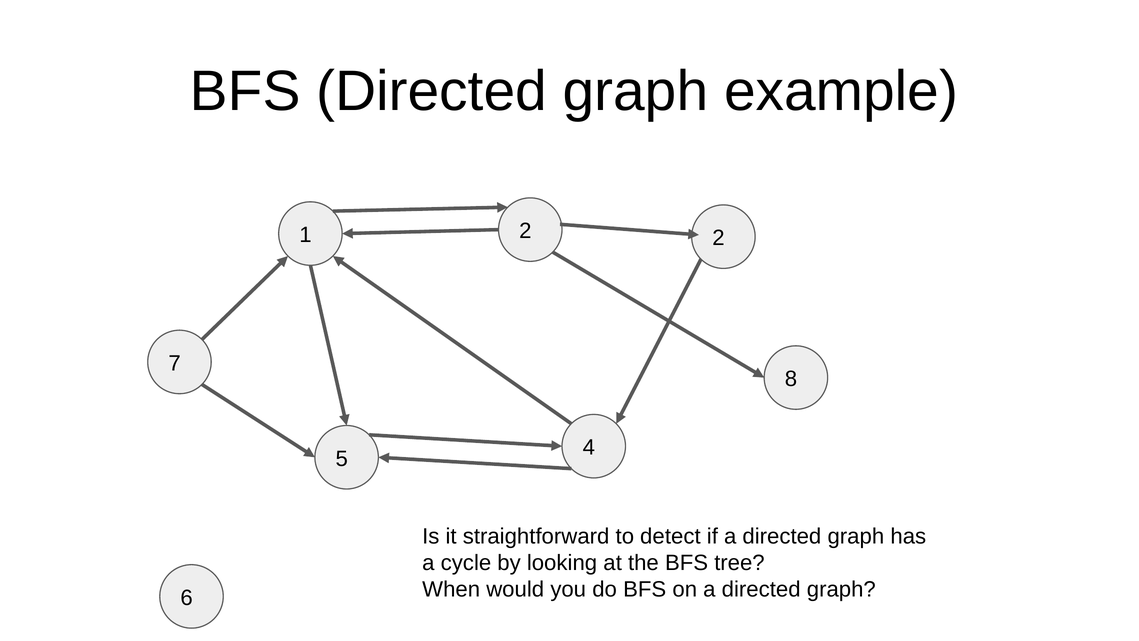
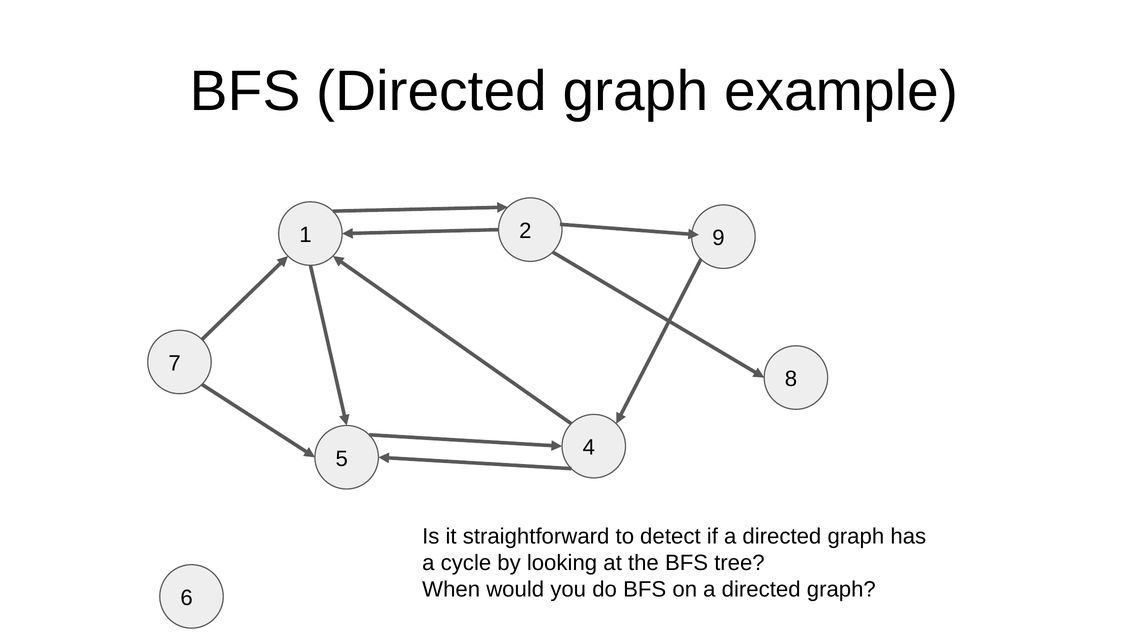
2 2: 2 -> 9 (718, 238)
